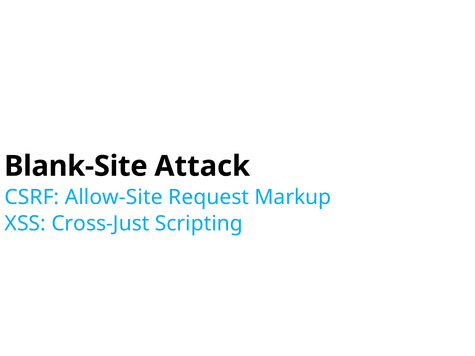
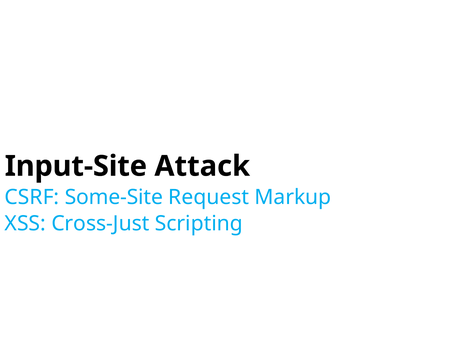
Blank-Site: Blank-Site -> Input-Site (76, 166)
Allow-Site: Allow-Site -> Some-Site (114, 197)
